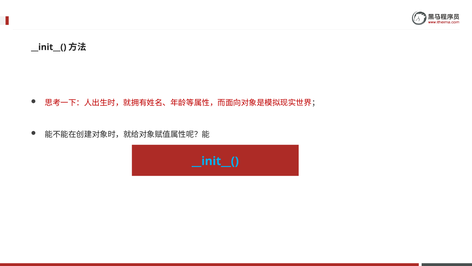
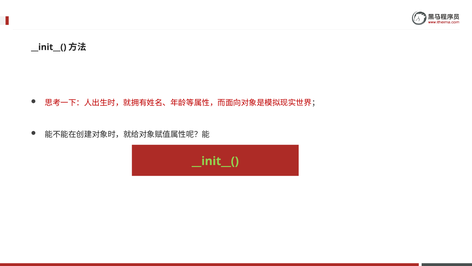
__init__( colour: light blue -> light green (215, 161)
